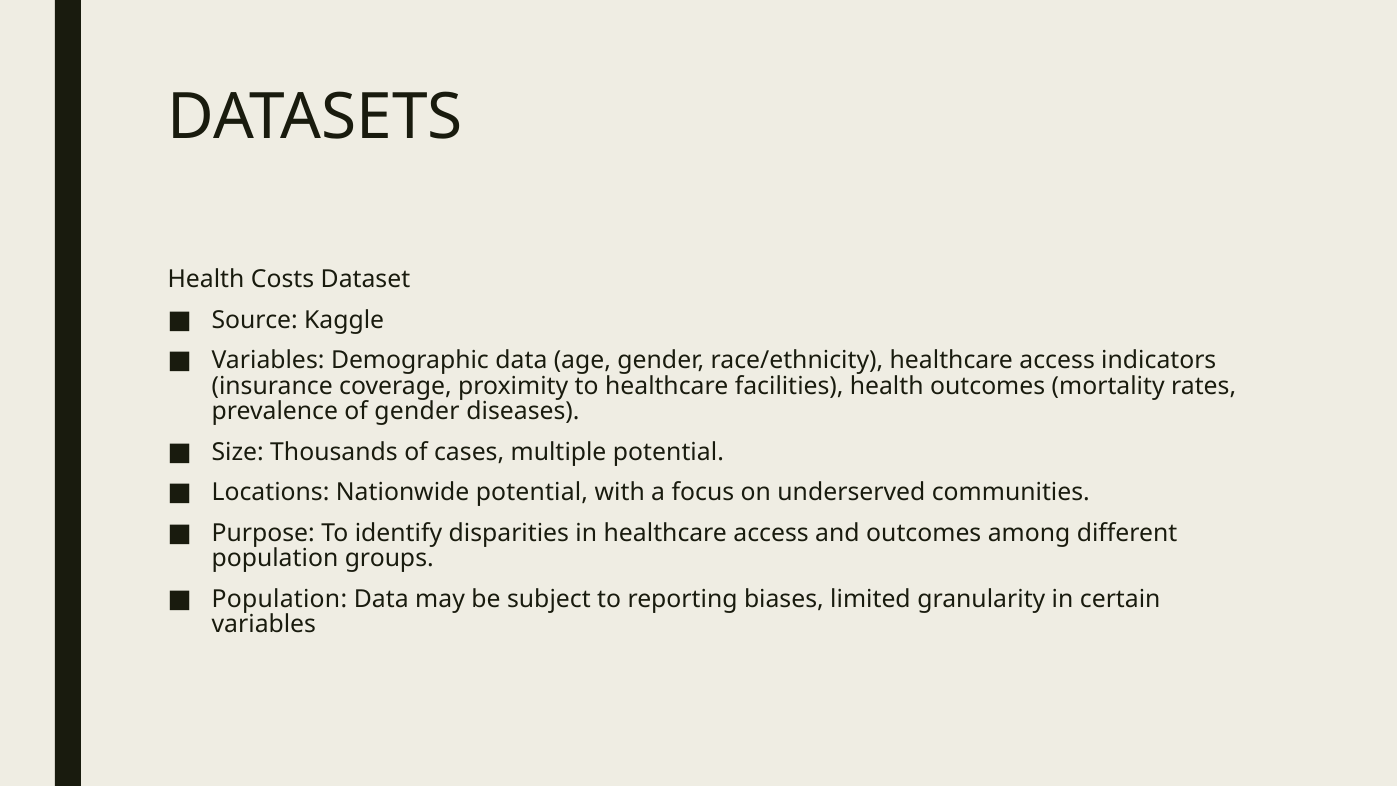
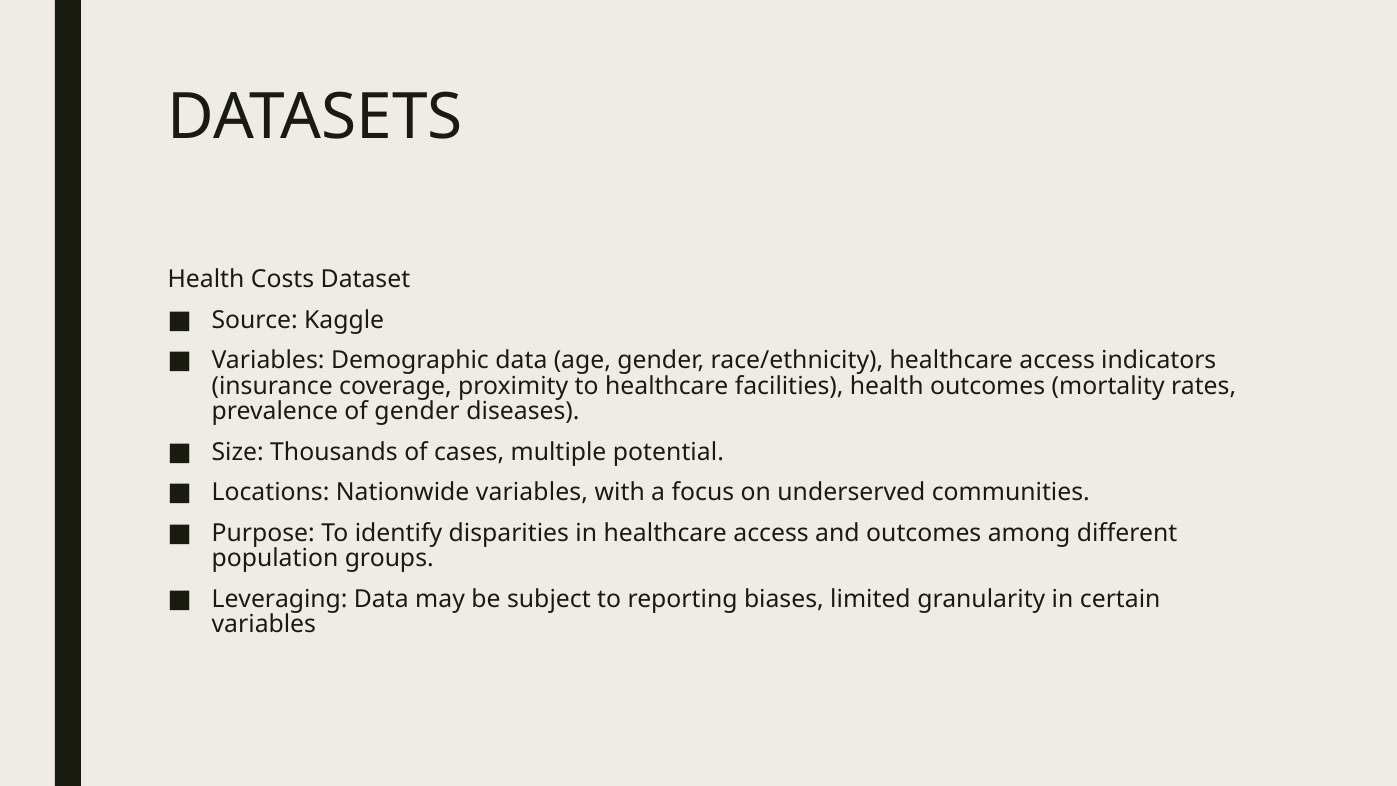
Nationwide potential: potential -> variables (532, 493)
Population: Population -> Leveraging (280, 599)
